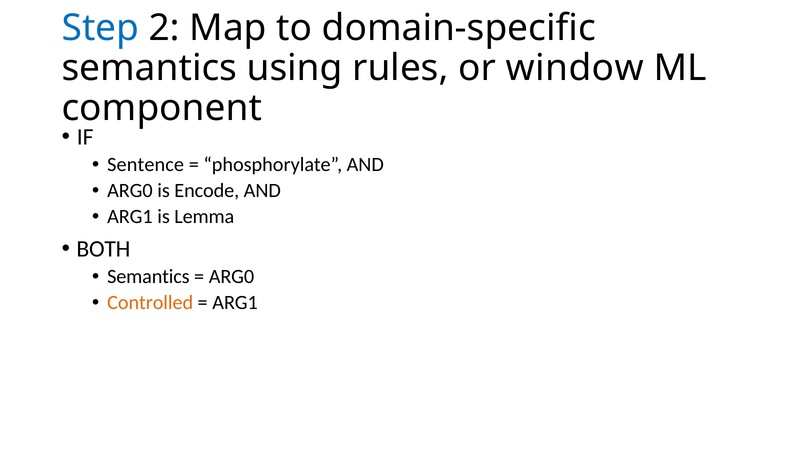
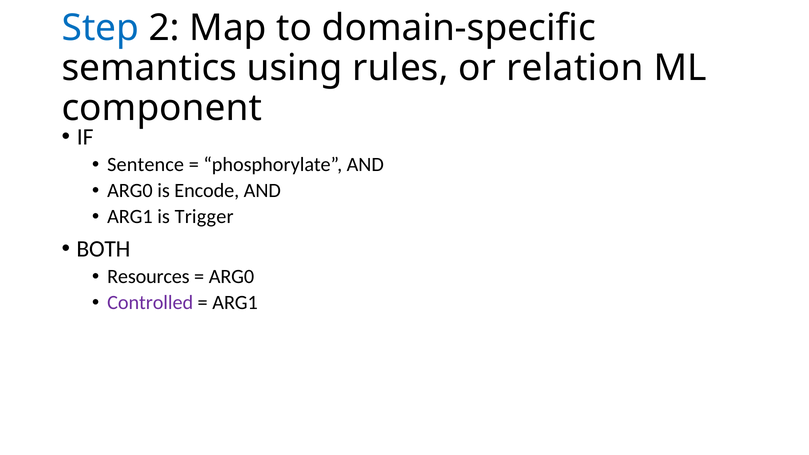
window: window -> relation (575, 68)
Lemma: Lemma -> Trigger (204, 217)
Semantics: Semantics -> Resources (148, 277)
Controlled colour: orange -> purple (150, 303)
